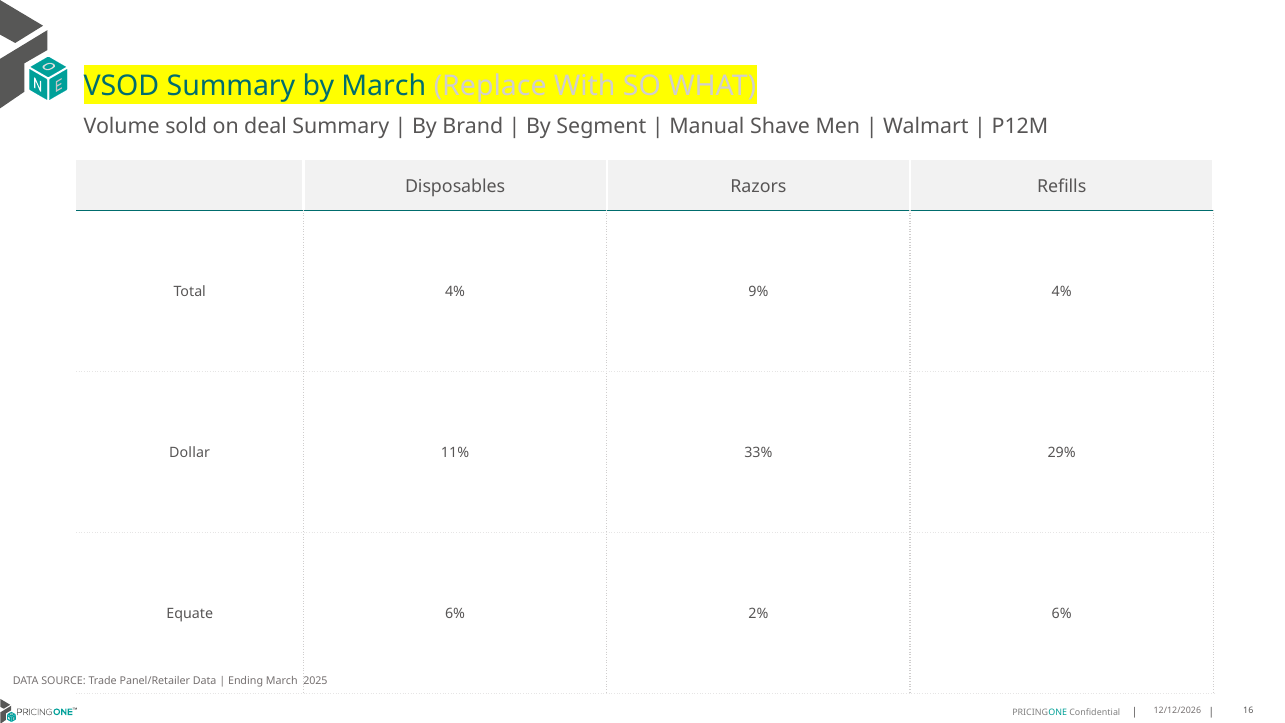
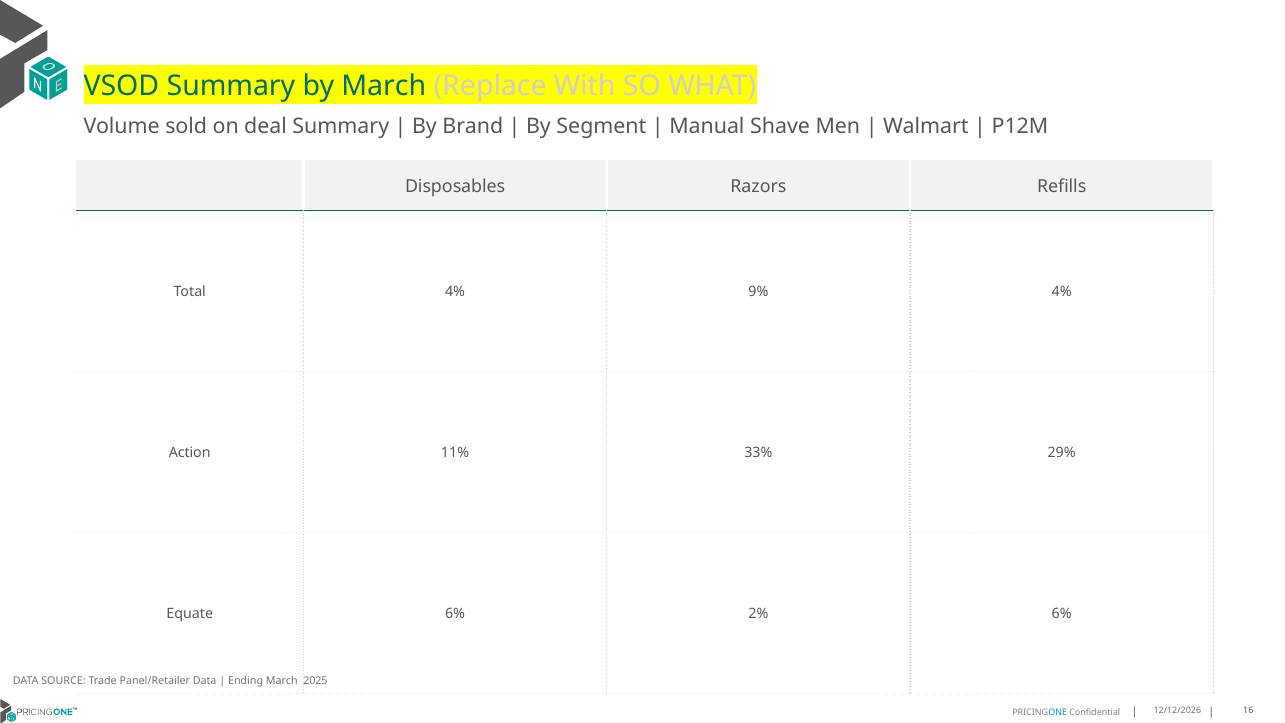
Dollar: Dollar -> Action (190, 453)
